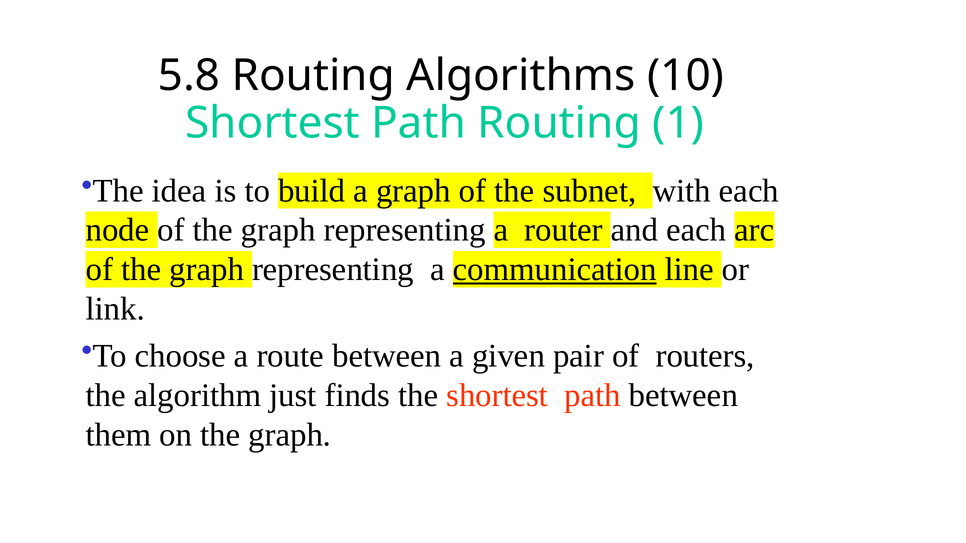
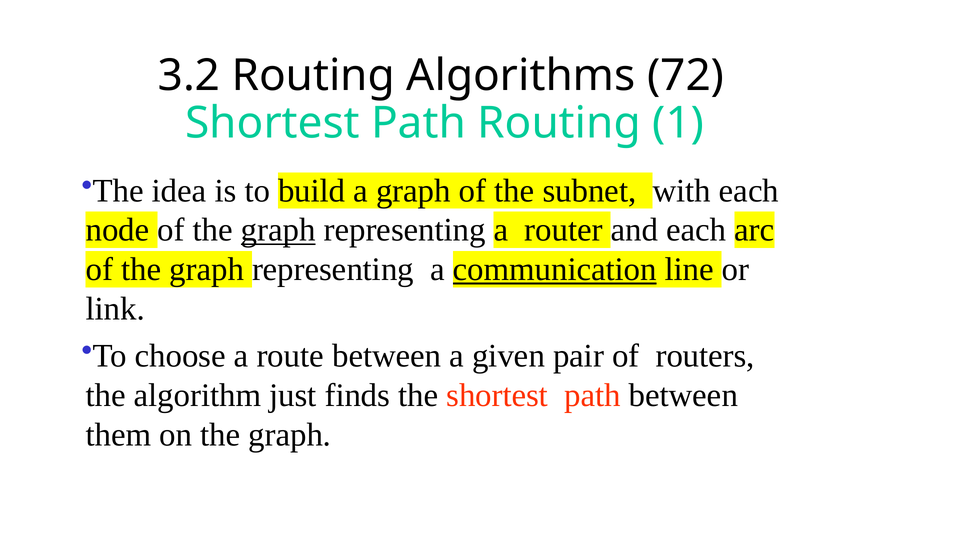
5.8: 5.8 -> 3.2 (189, 76)
10: 10 -> 72 (686, 76)
graph underline: none -> present (278, 230)
